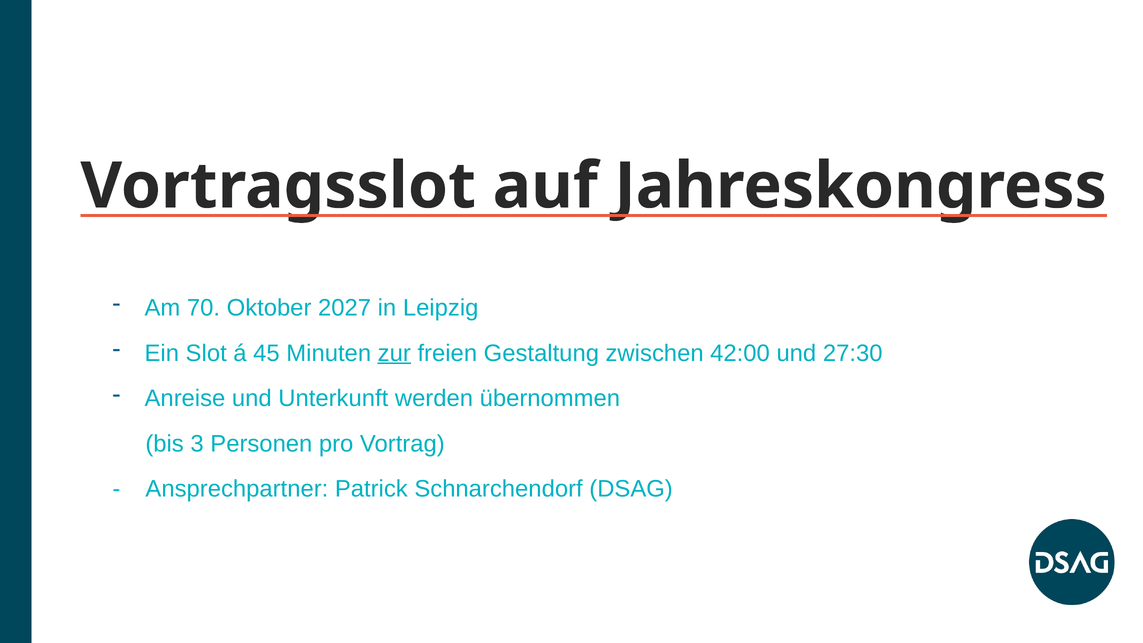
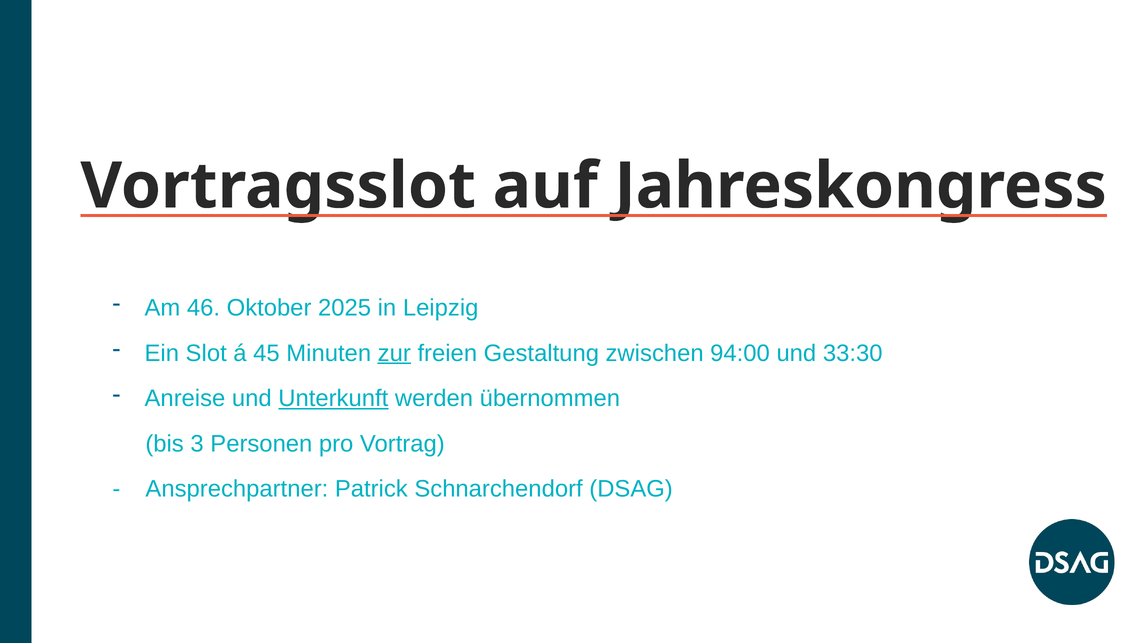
70: 70 -> 46 (203, 308)
2027: 2027 -> 2025 (345, 308)
42:00: 42:00 -> 94:00 (740, 353)
27:30: 27:30 -> 33:30 (853, 353)
Unterkunft underline: none -> present (333, 398)
